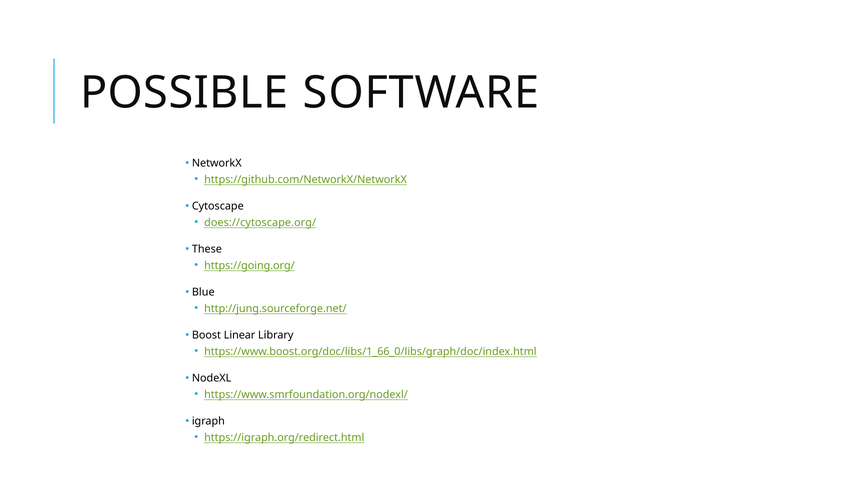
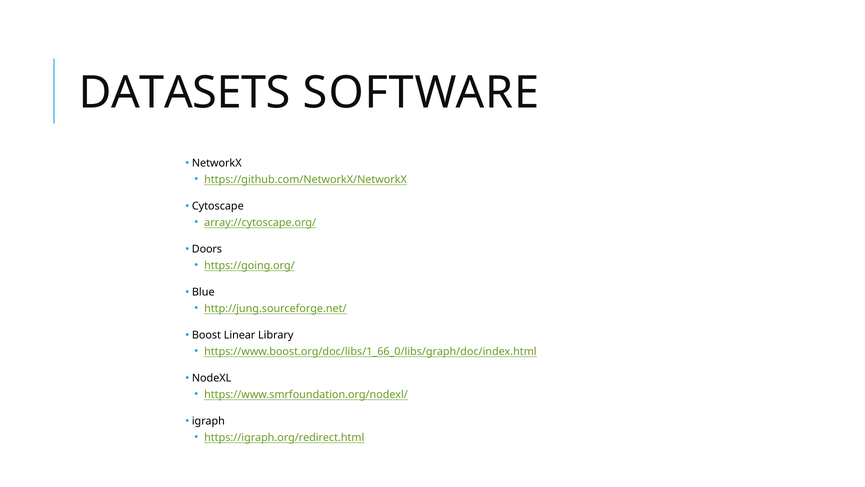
POSSIBLE: POSSIBLE -> DATASETS (185, 93)
does://cytoscape.org/: does://cytoscape.org/ -> array://cytoscape.org/ (260, 223)
These: These -> Doors (207, 249)
